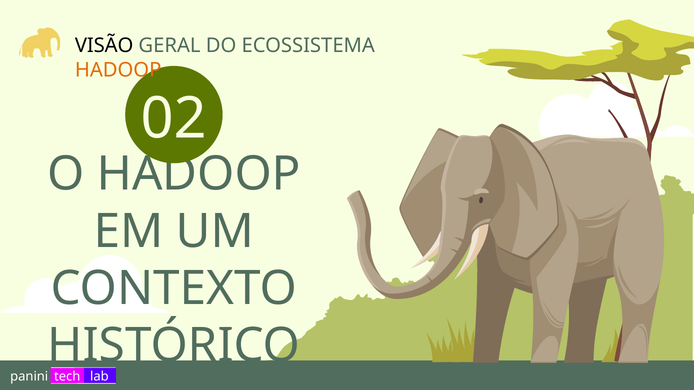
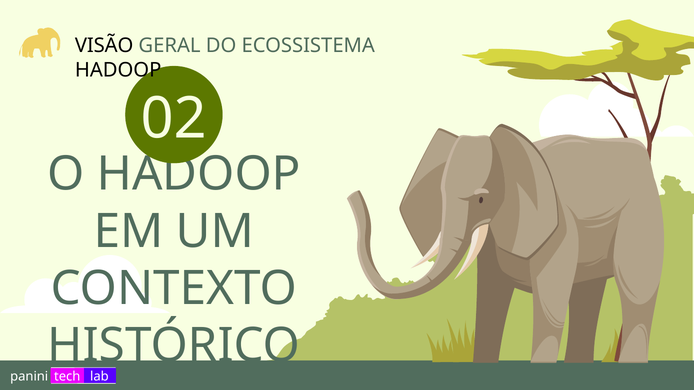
HADOOP colour: orange -> black (118, 70)
